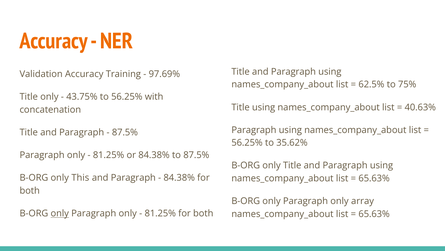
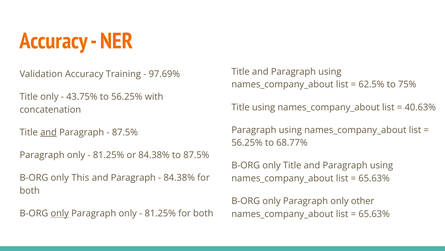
and underline: none -> present (49, 132)
35.62%: 35.62% -> 68.77% (292, 142)
array: array -> other (363, 201)
